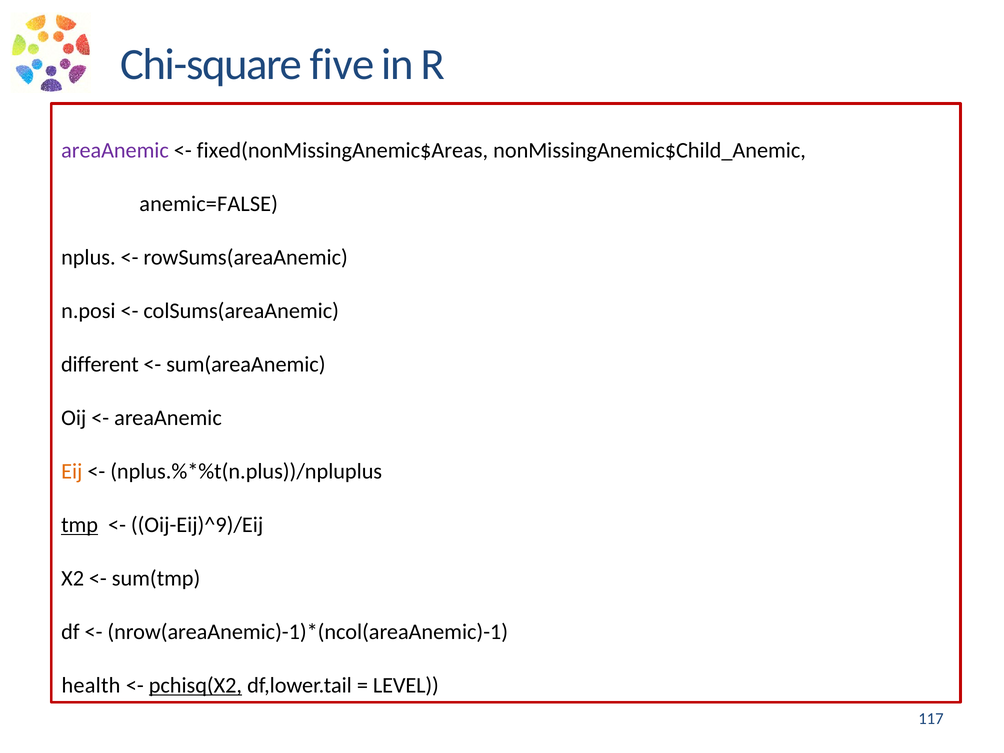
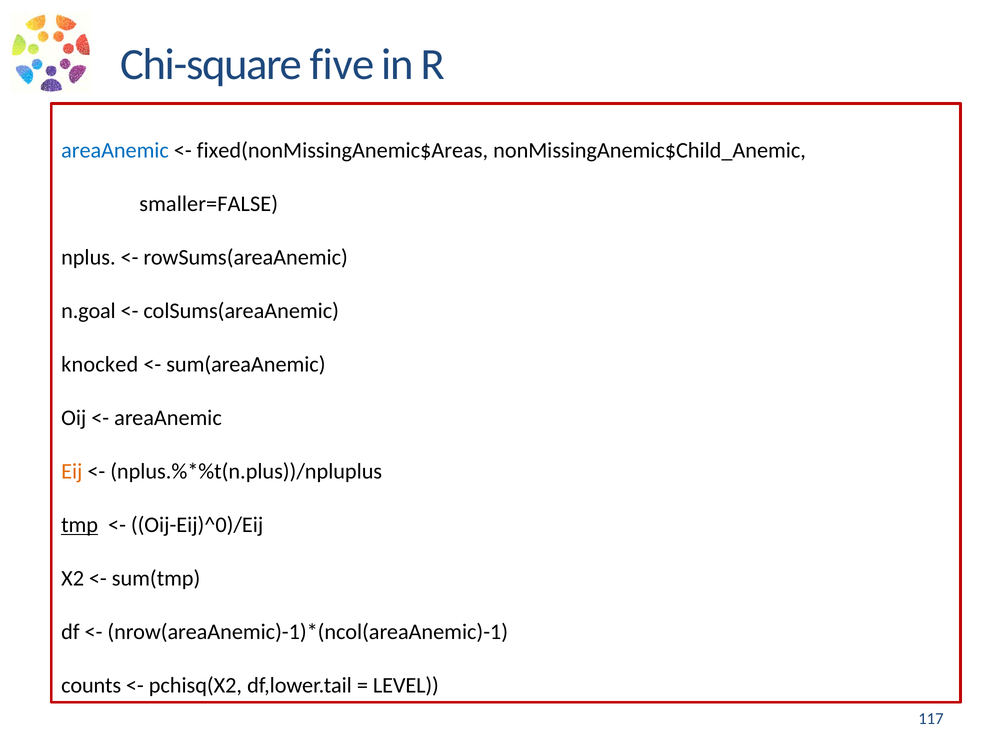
areaAnemic colour: purple -> blue (115, 150)
anemic=FALSE: anemic=FALSE -> smaller=FALSE (209, 204)
n.posi: n.posi -> n.goal (88, 311)
different: different -> knocked (100, 364)
Oij-Eij)^9)/Eij: Oij-Eij)^9)/Eij -> Oij-Eij)^0)/Eij (197, 525)
health: health -> counts (91, 685)
pchisq(X2 underline: present -> none (195, 685)
